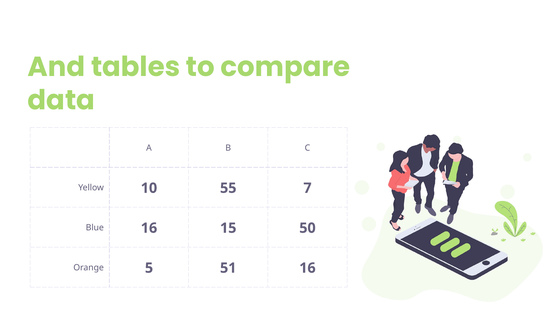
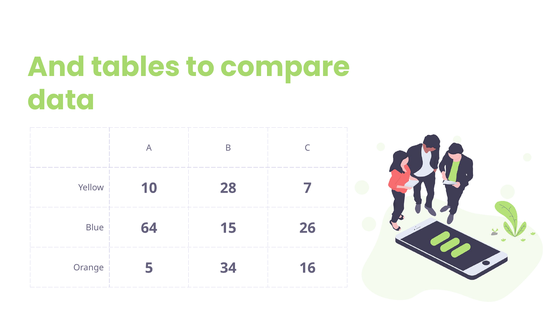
55: 55 -> 28 (228, 188)
Blue 16: 16 -> 64 (149, 228)
50: 50 -> 26 (307, 228)
51: 51 -> 34 (228, 268)
